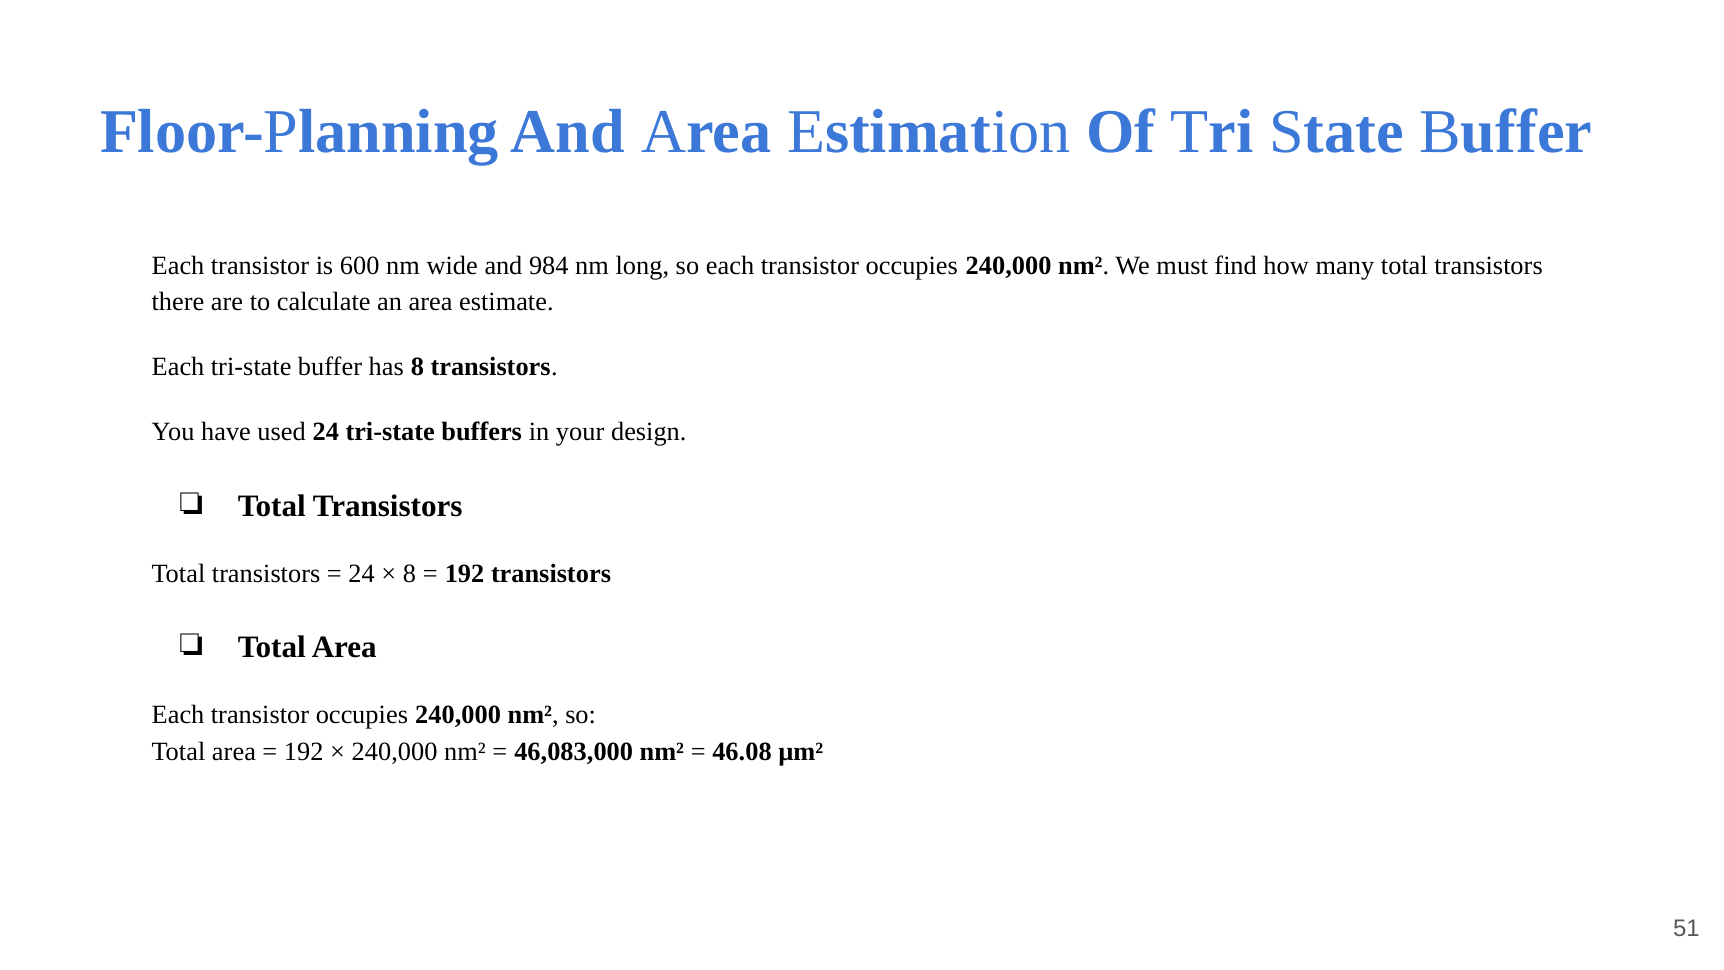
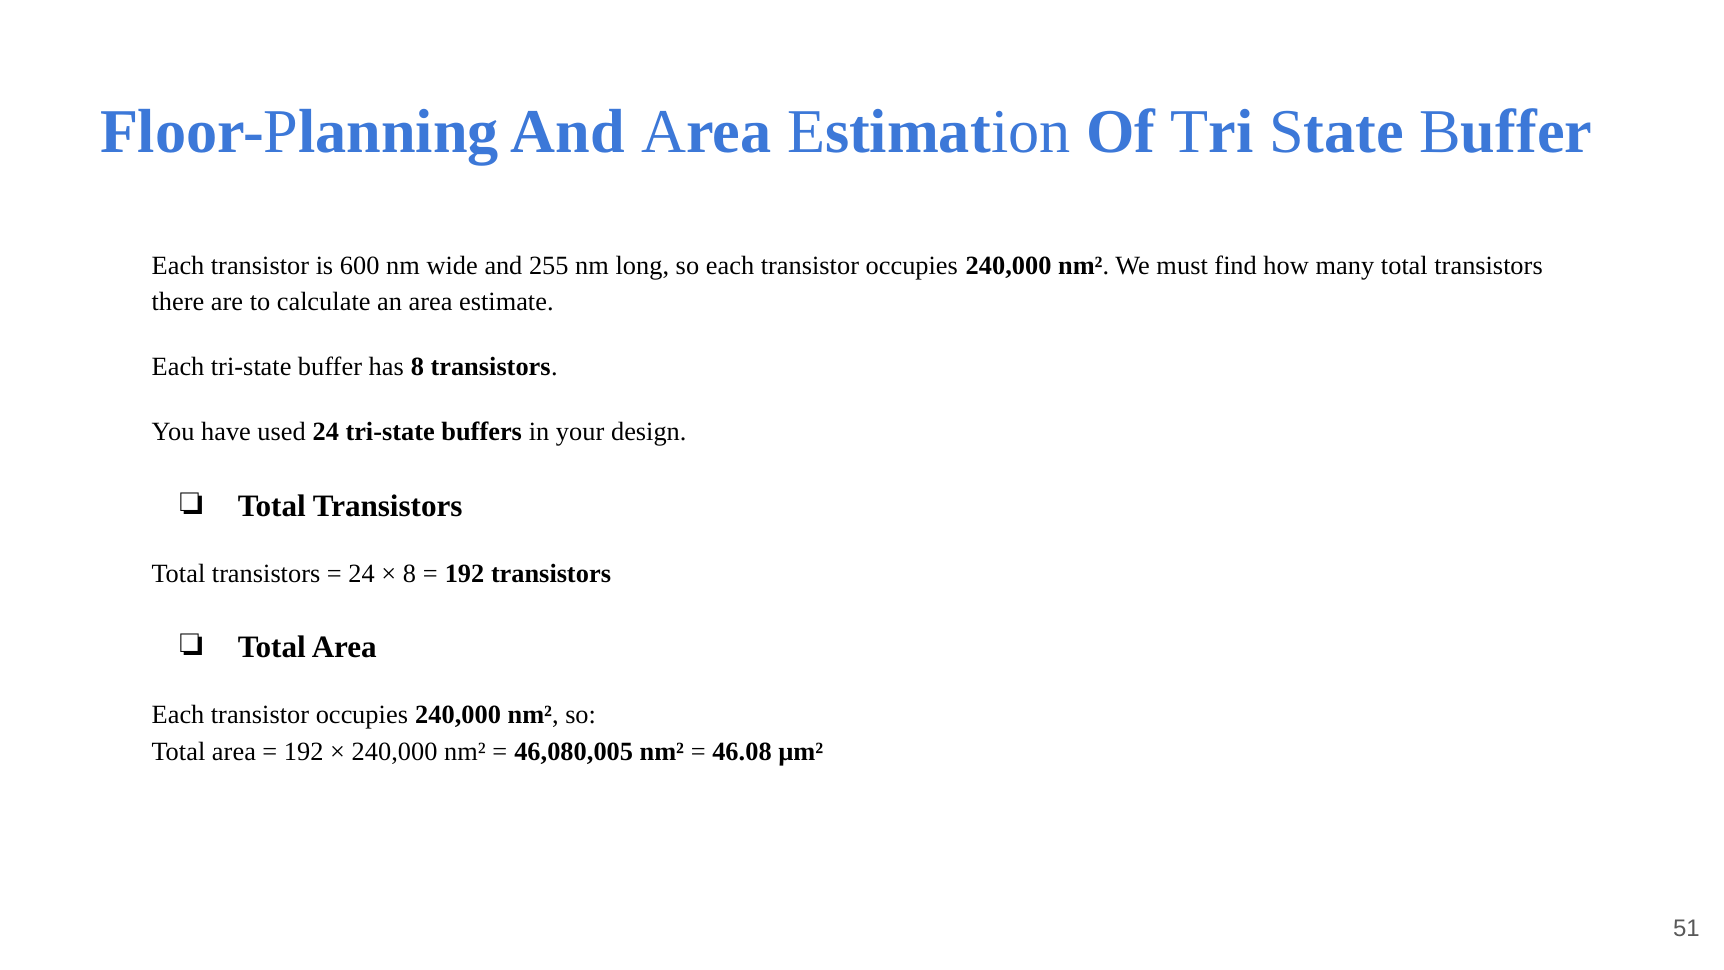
984: 984 -> 255 (549, 265)
46,083,000: 46,083,000 -> 46,080,005 (574, 751)
